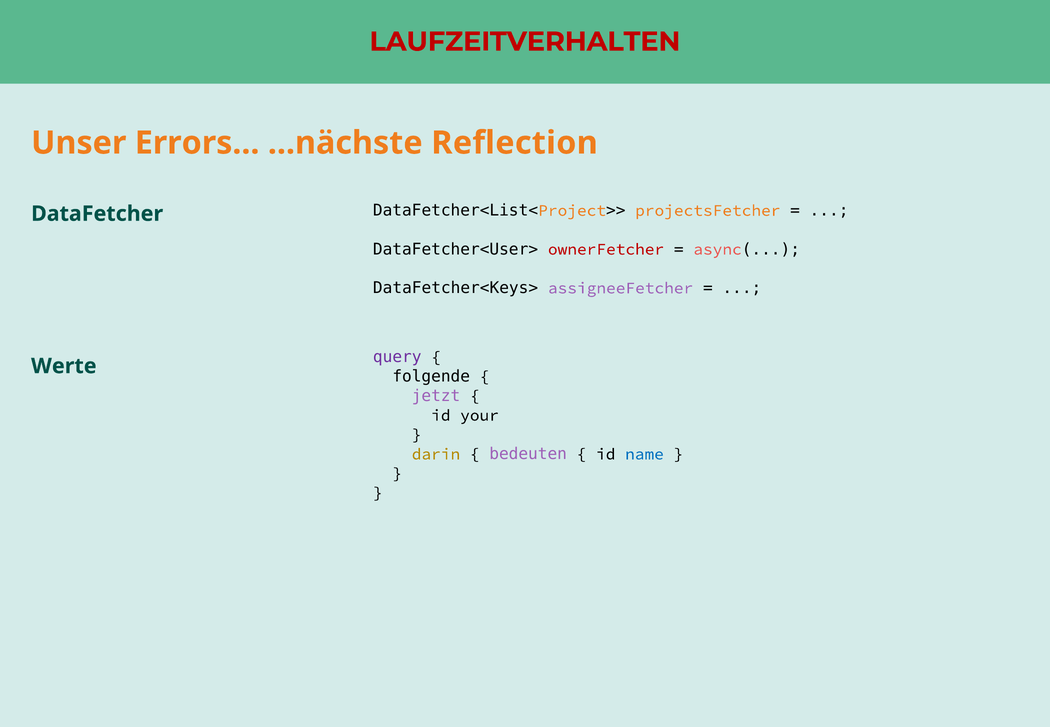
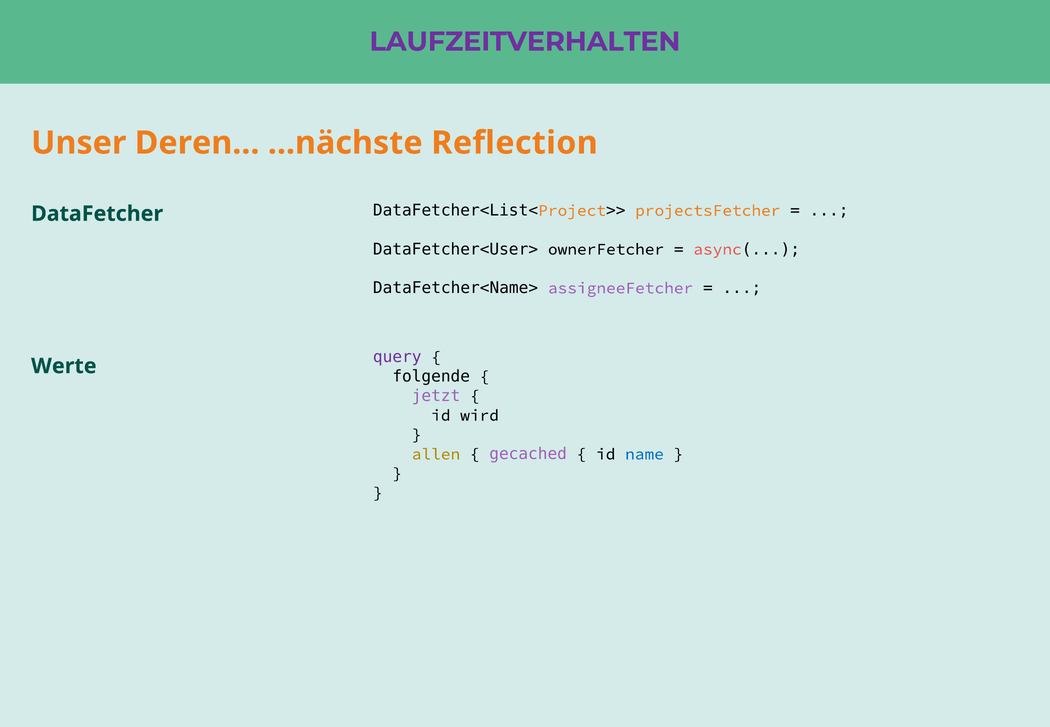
LAUFZEITVERHALTEN colour: red -> purple (525, 42)
Errors: Errors -> Deren (197, 143)
ownerFetcher colour: red -> black (606, 249)
DataFetcher<Keys>: DataFetcher<Keys> -> DataFetcher<Name> (456, 288)
your: your -> wird (480, 415)
darin: darin -> allen (436, 454)
bedeuten: bedeuten -> gecached (528, 454)
